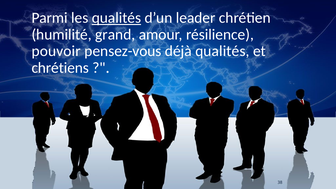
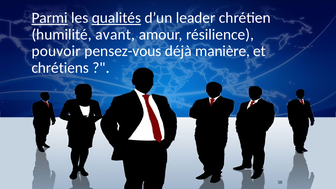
Parmi underline: none -> present (50, 18)
grand: grand -> avant (115, 34)
déjà qualités: qualités -> manière (223, 51)
